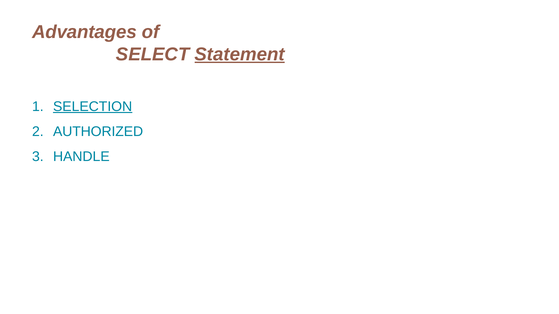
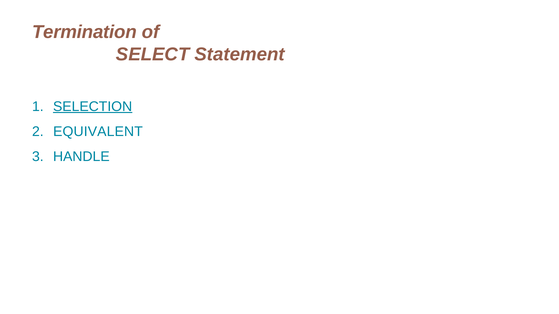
Advantages: Advantages -> Termination (84, 32)
Statement underline: present -> none (240, 54)
AUTHORIZED: AUTHORIZED -> EQUIVALENT (98, 132)
